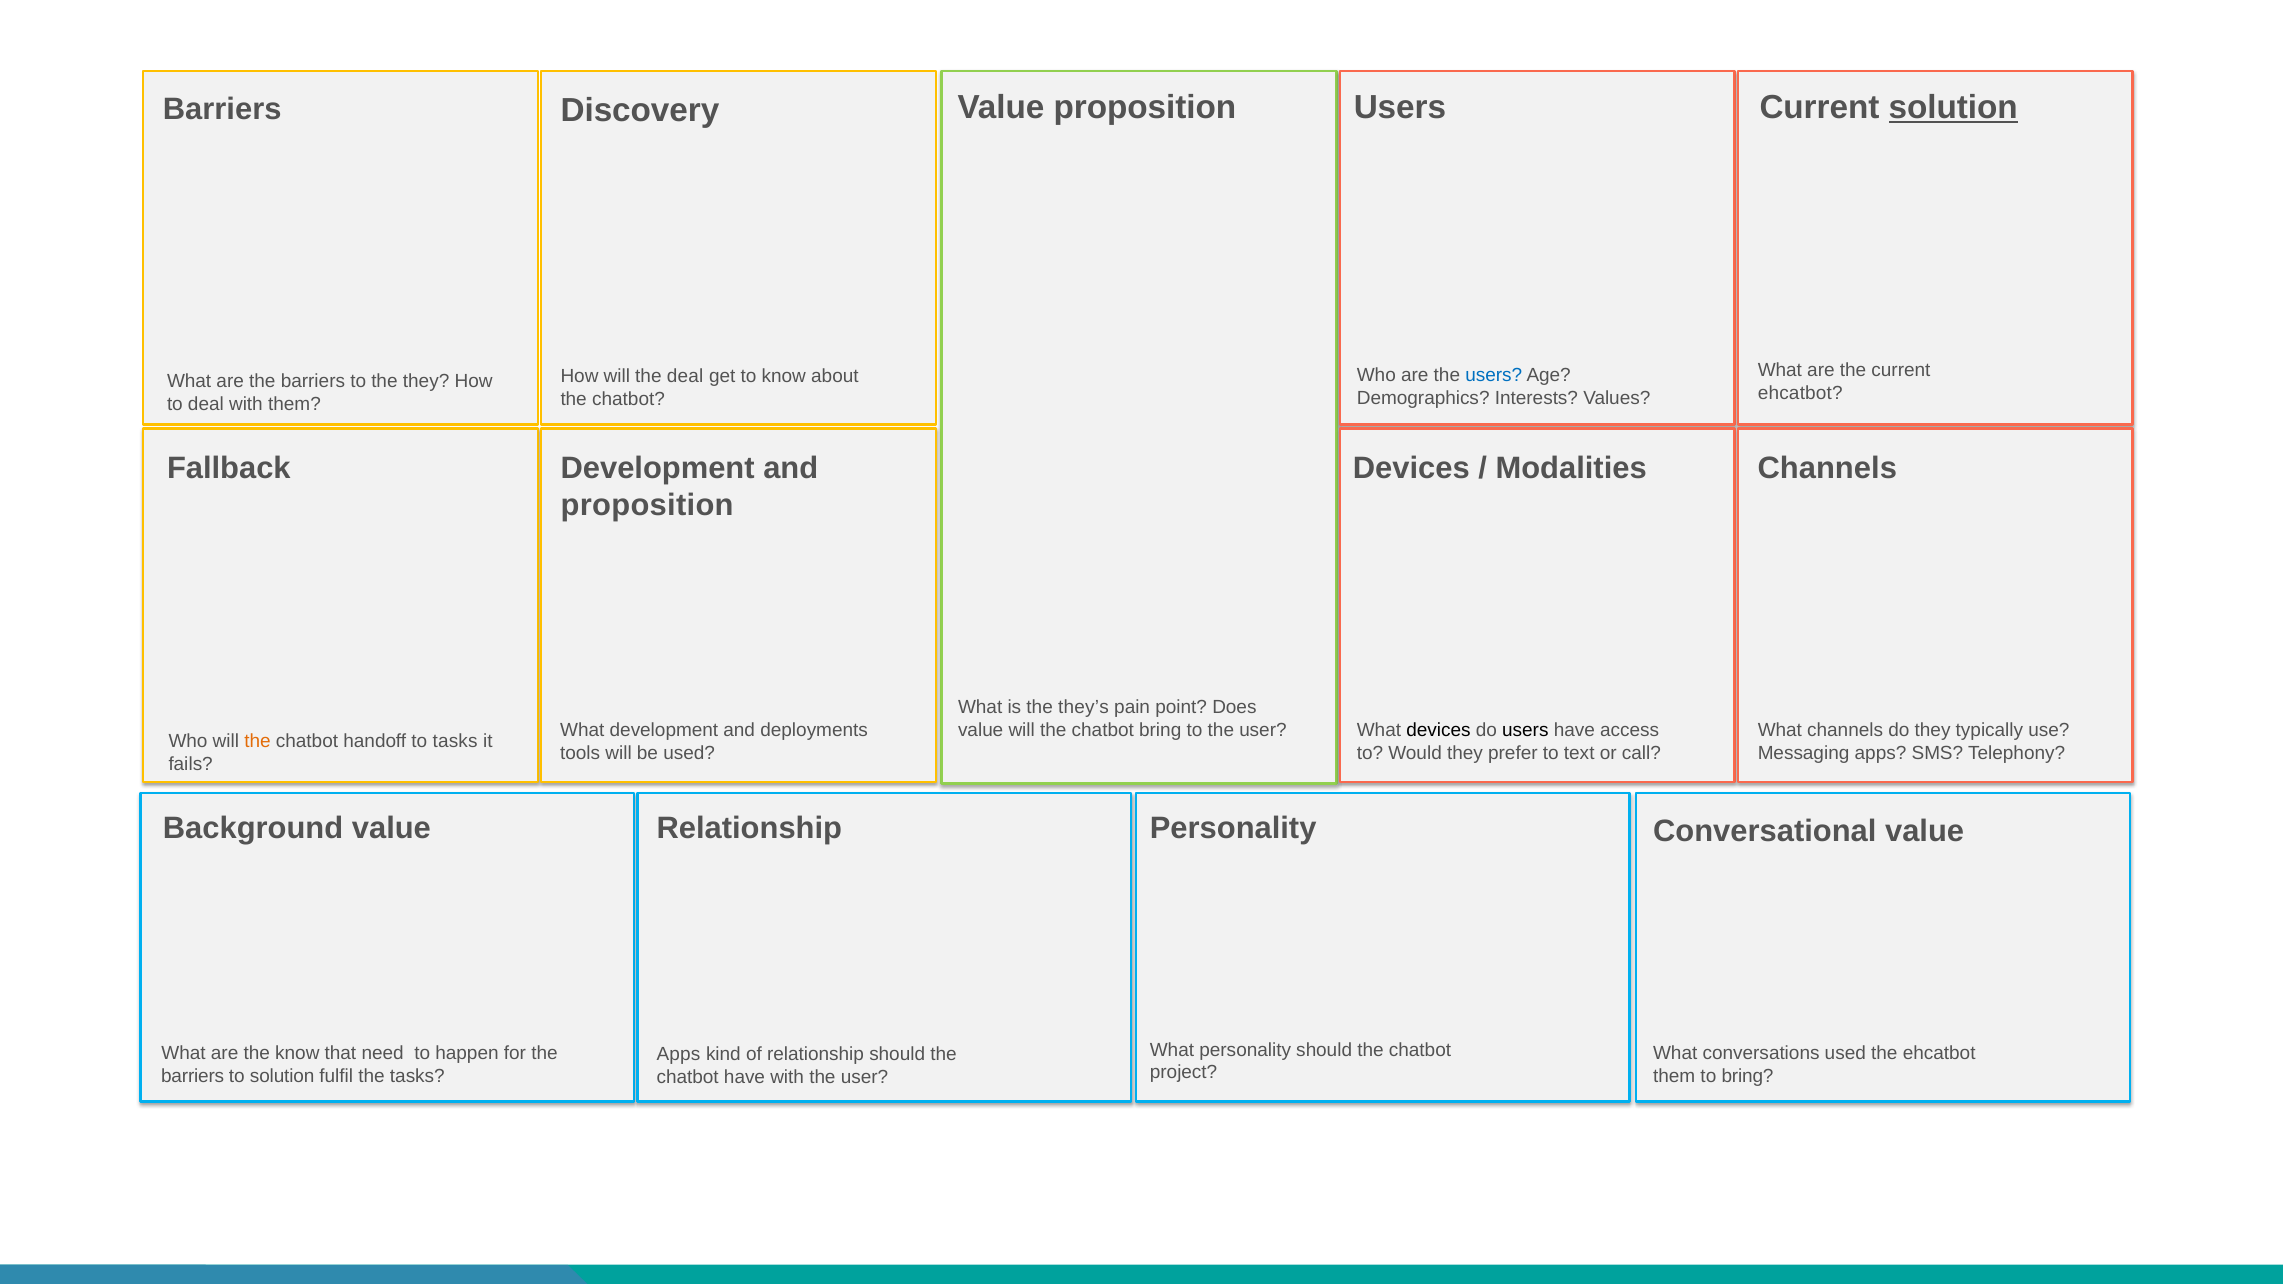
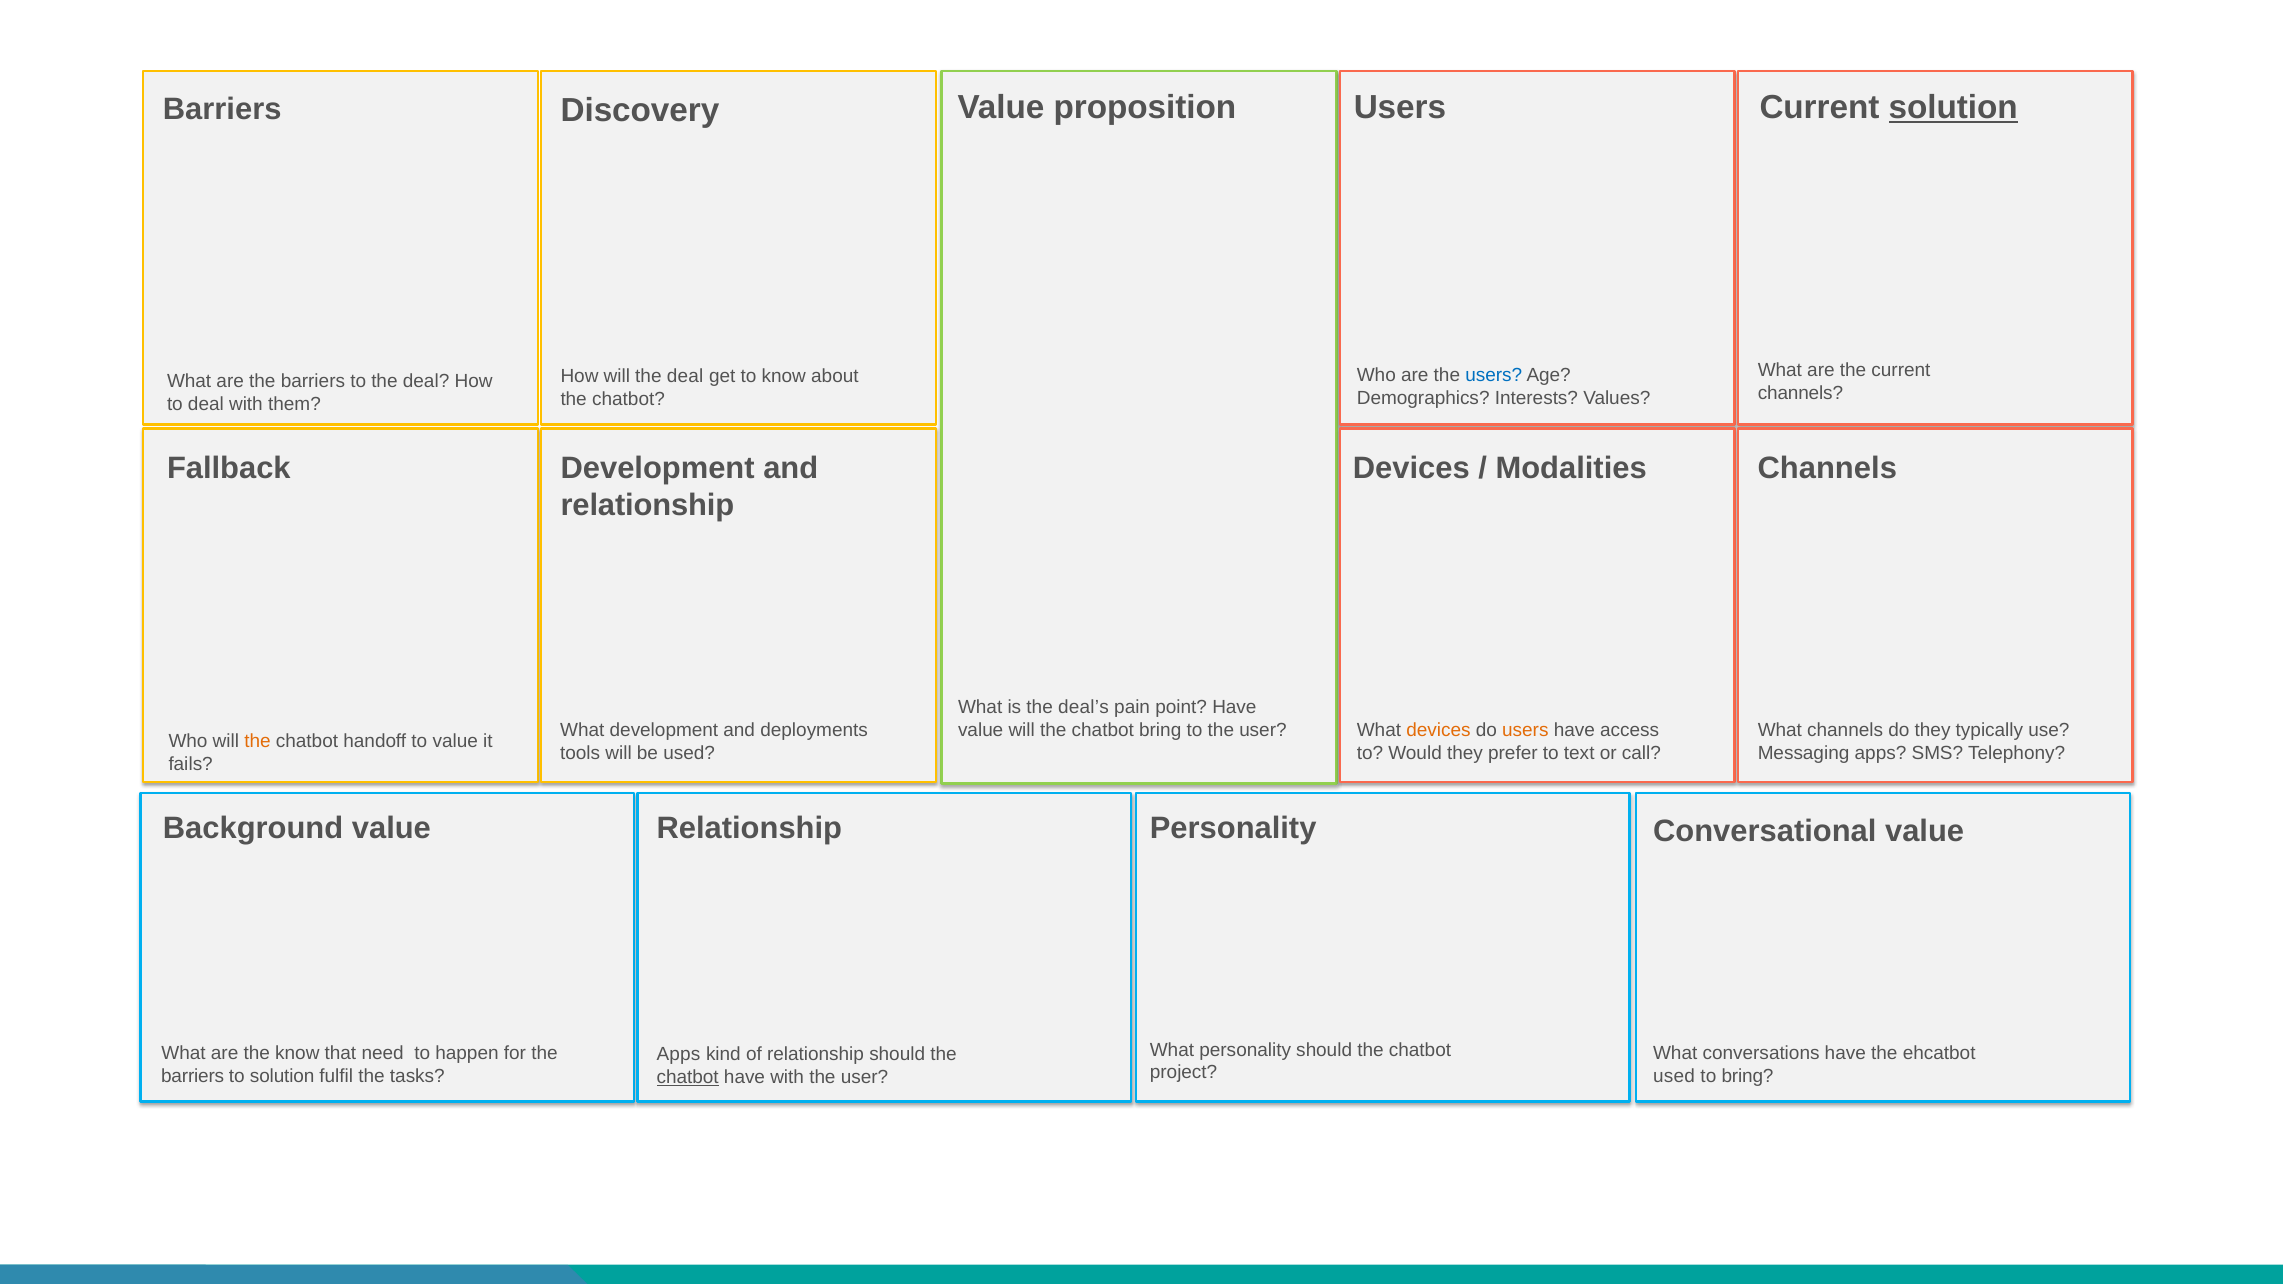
to the they: they -> deal (426, 382)
ehcatbot: ehcatbot -> channels (1800, 393)
proposition: proposition -> relationship (647, 506)
they’s: they’s -> deal’s (1083, 707)
point Does: Does -> Have (1234, 707)
devices colour: black -> orange (1438, 731)
users colour: black -> orange (1525, 731)
to tasks: tasks -> value (455, 741)
conversations used: used -> have (1845, 1053)
them: them -> used (1674, 1076)
chatbot underline: none -> present (688, 1078)
